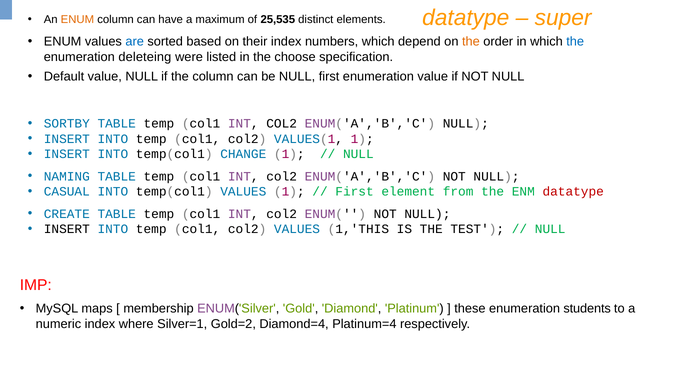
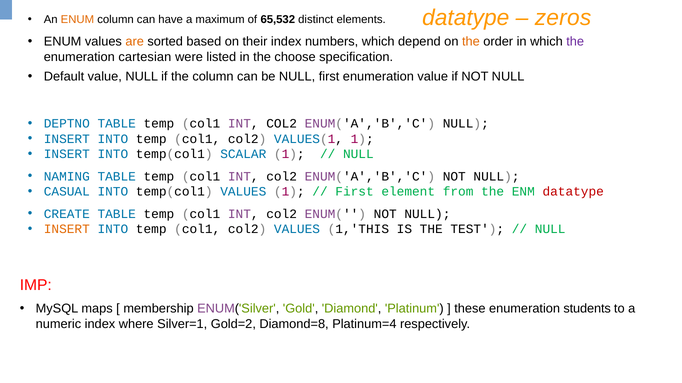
super: super -> zeros (563, 18)
25,535: 25,535 -> 65,532 (278, 20)
are colour: blue -> orange (135, 42)
the colour: blue -> purple (575, 42)
deleteing: deleteing -> cartesian (145, 57)
SORTBY: SORTBY -> DEPTNO (67, 124)
CHANGE: CHANGE -> SCALAR (243, 155)
INSERT colour: black -> orange (67, 229)
Diamond=4: Diamond=4 -> Diamond=8 (294, 324)
